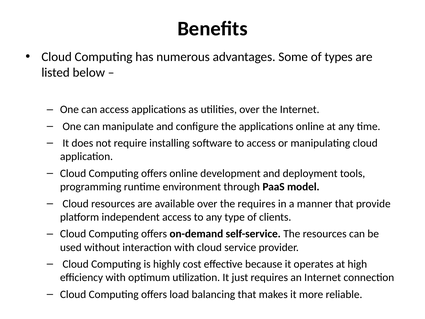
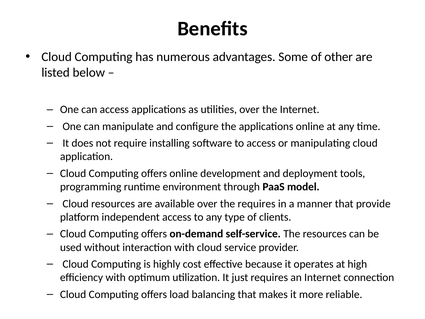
types: types -> other (339, 57)
